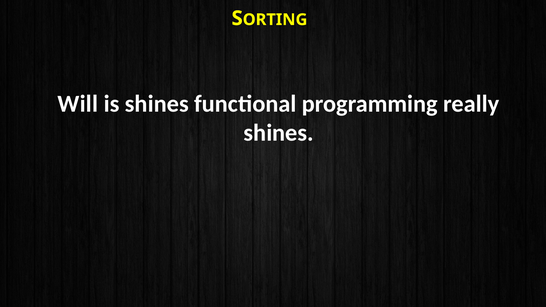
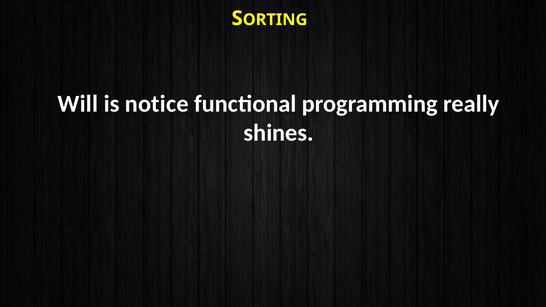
is shines: shines -> notice (157, 104)
